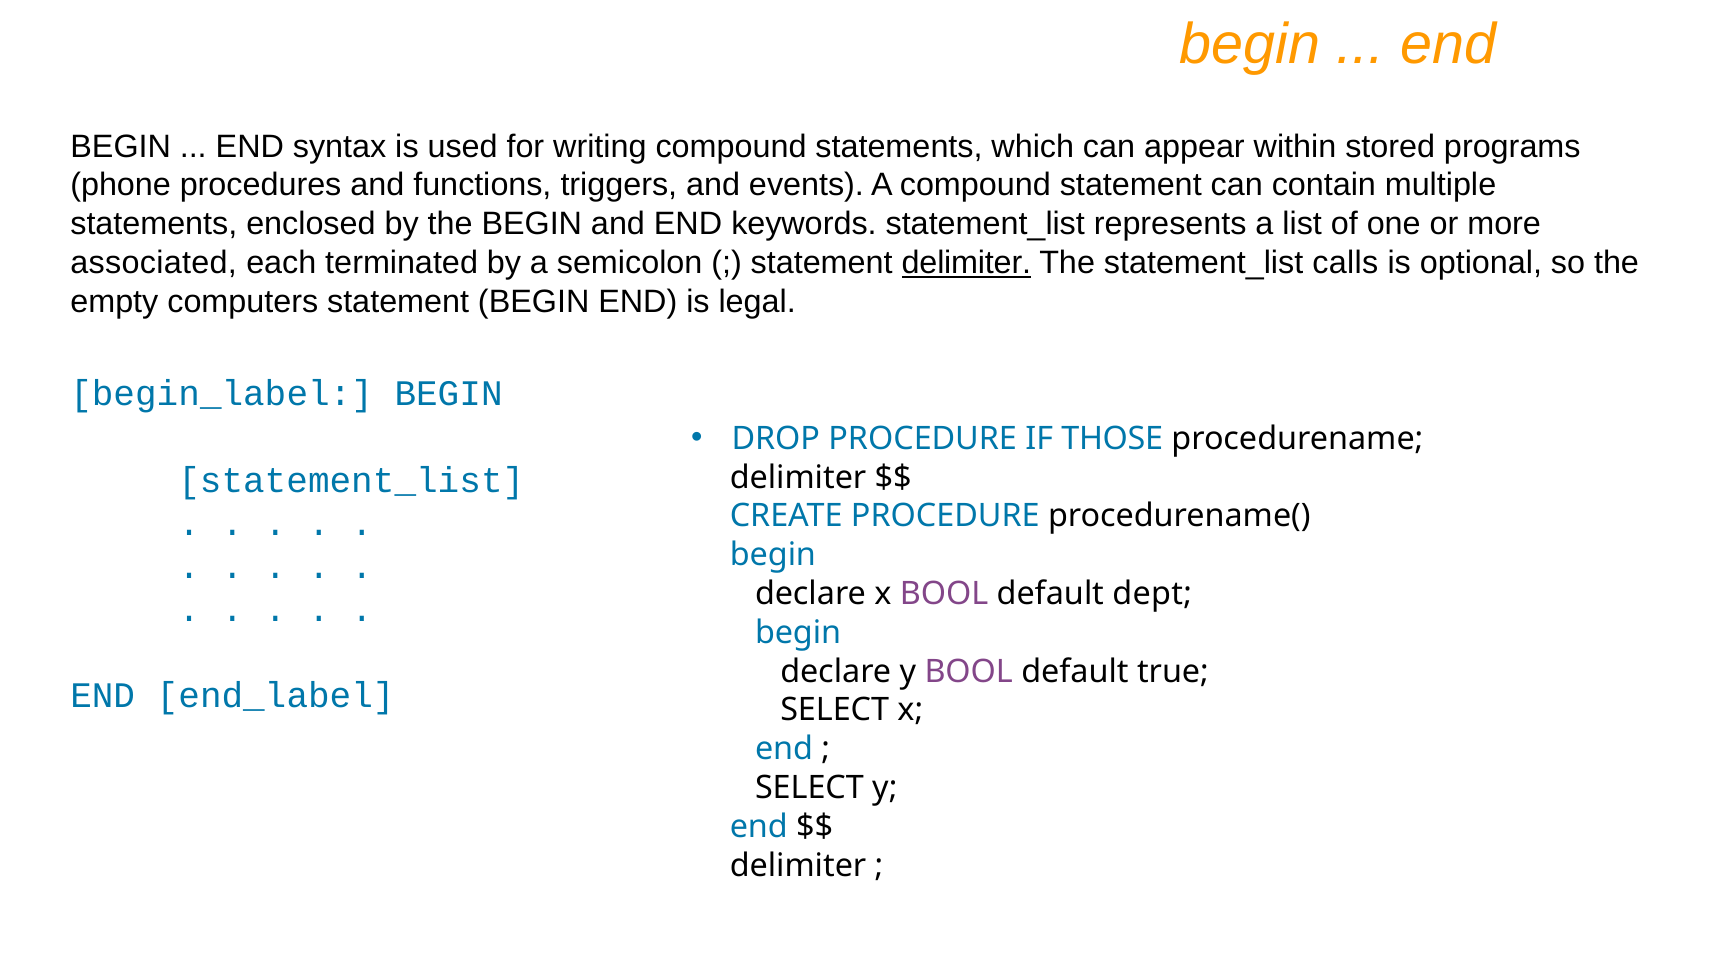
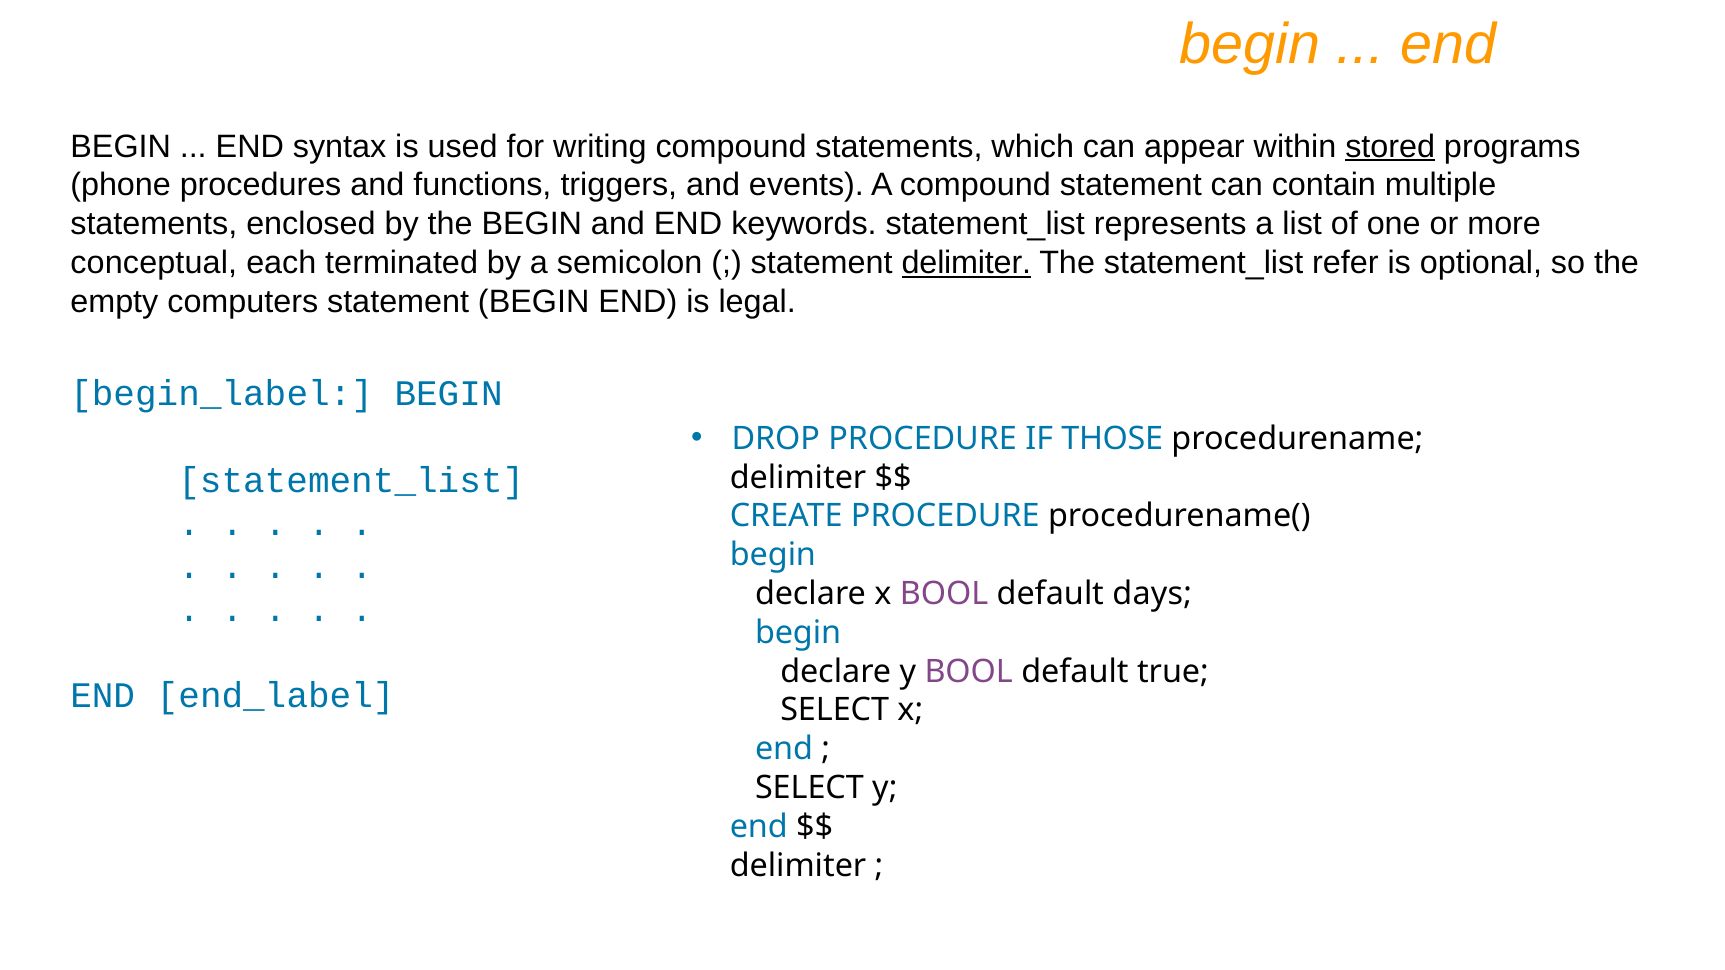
stored underline: none -> present (1390, 147)
associated: associated -> conceptual (154, 263)
calls: calls -> refer (1345, 263)
dept: dept -> days (1152, 594)
